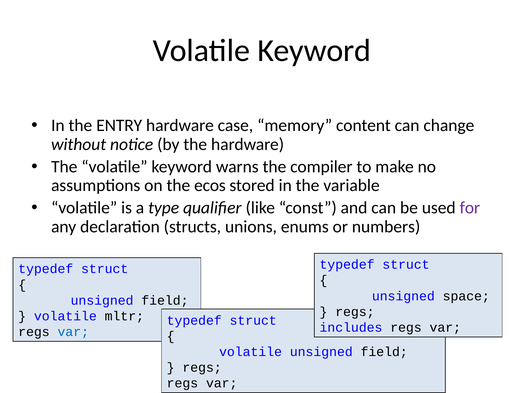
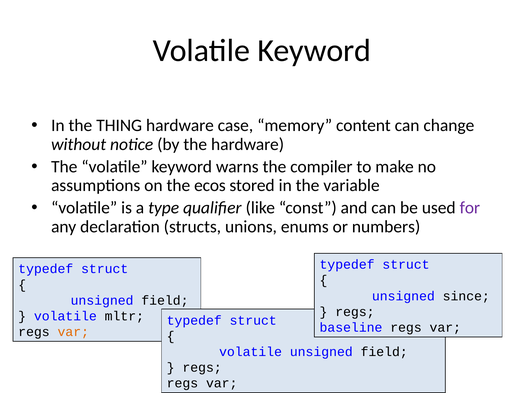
ENTRY: ENTRY -> THING (119, 125)
space: space -> since (466, 296)
includes: includes -> baseline (351, 327)
var colour: blue -> orange (73, 332)
